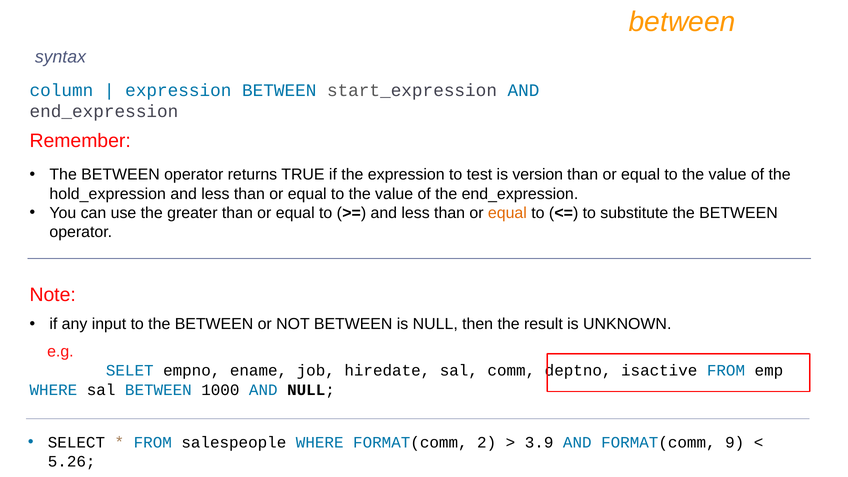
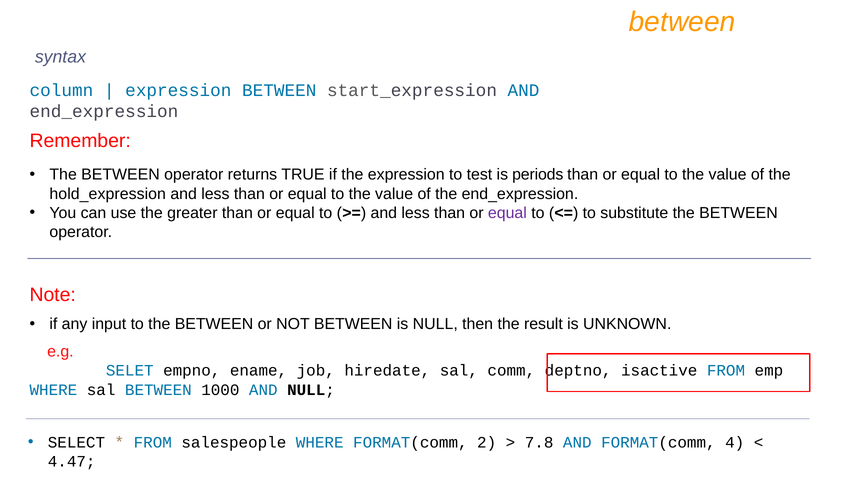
version: version -> periods (538, 175)
equal colour: orange -> purple (507, 213)
3.9: 3.9 -> 7.8 (539, 443)
9: 9 -> 4 (735, 443)
5.26: 5.26 -> 4.47 (72, 462)
